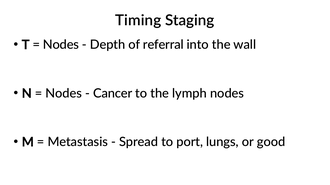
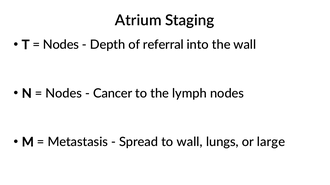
Timing: Timing -> Atrium (138, 20)
to port: port -> wall (190, 143)
good: good -> large (271, 143)
